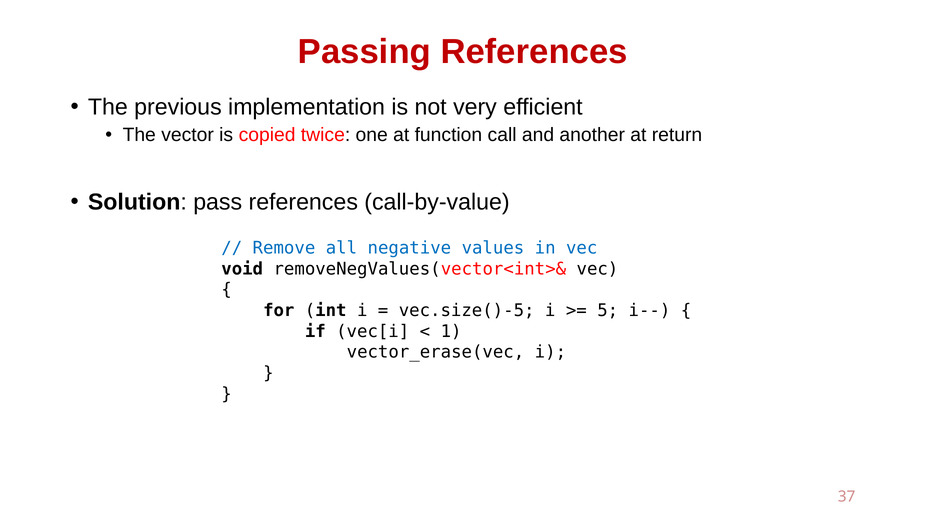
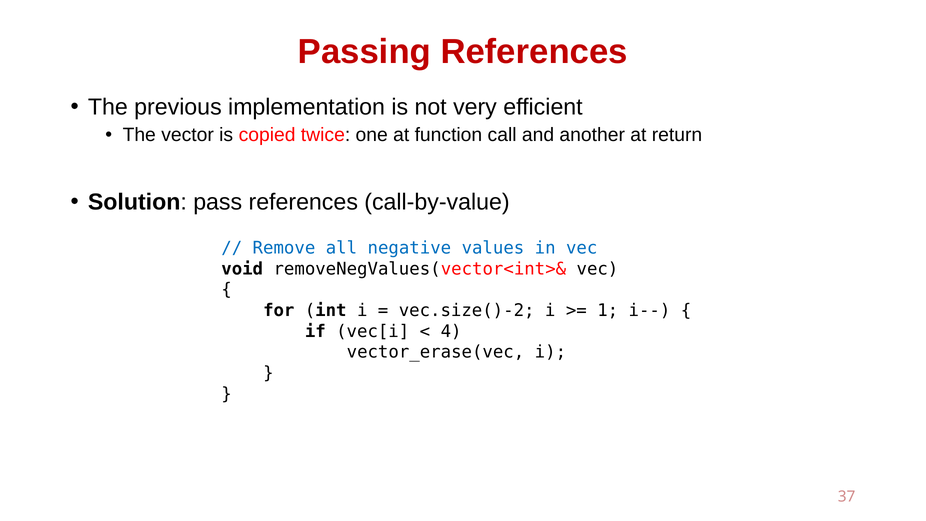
vec.size()-5: vec.size()-5 -> vec.size()-2 (467, 310)
5: 5 -> 1 (608, 310)
1: 1 -> 4 (451, 331)
